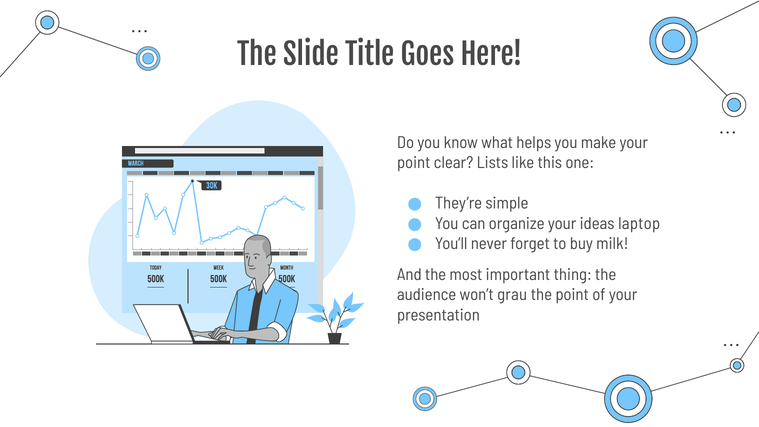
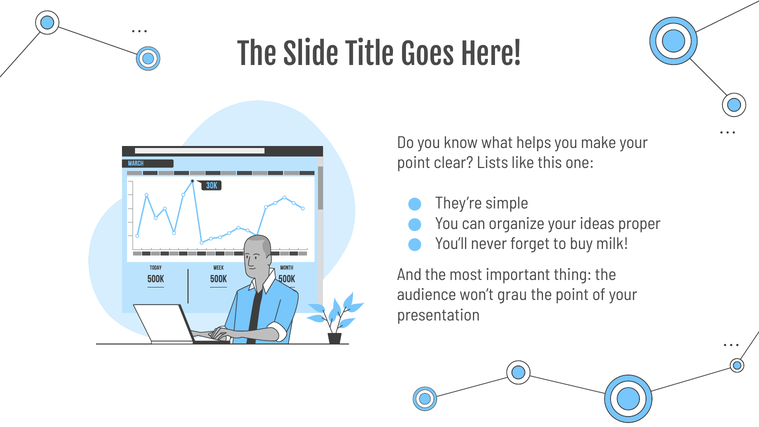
laptop: laptop -> proper (639, 224)
